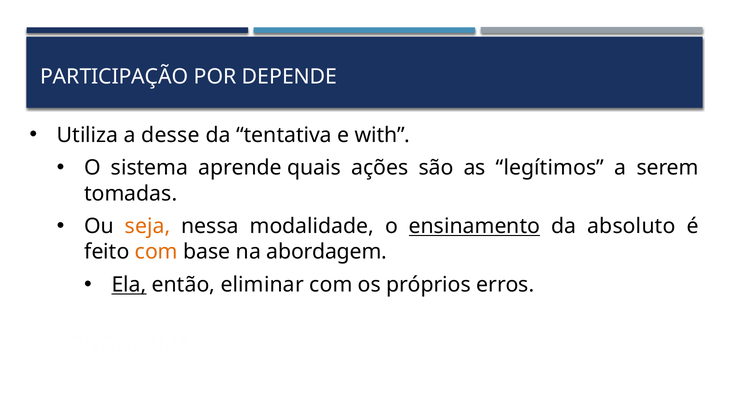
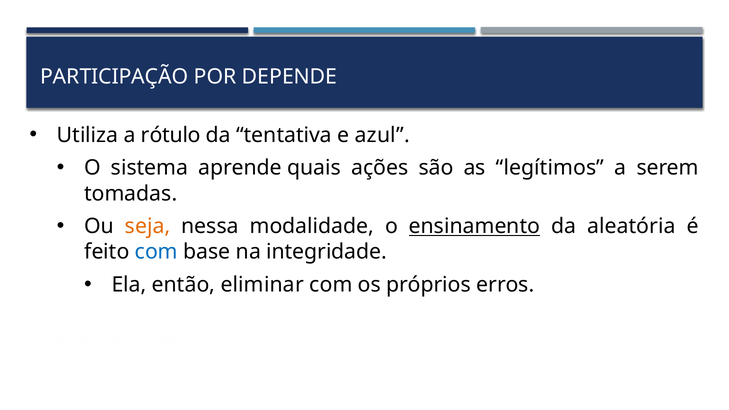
desse: desse -> rótulo (171, 135)
with: with -> azul (382, 135)
absoluto: absoluto -> aleatória (631, 226)
com colour: orange -> blue (156, 252)
abordagem: abordagem -> integridade (327, 252)
Ela underline: present -> none (129, 285)
